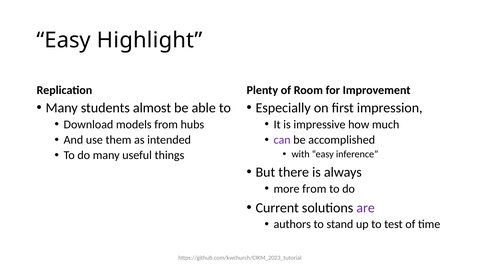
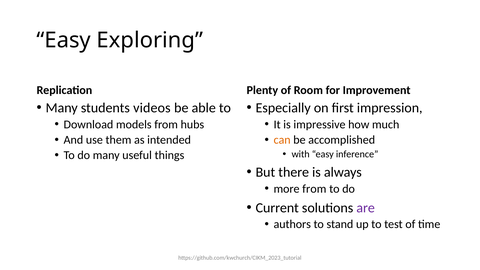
Highlight: Highlight -> Exploring (150, 40)
almost: almost -> videos (152, 108)
can colour: purple -> orange (282, 140)
